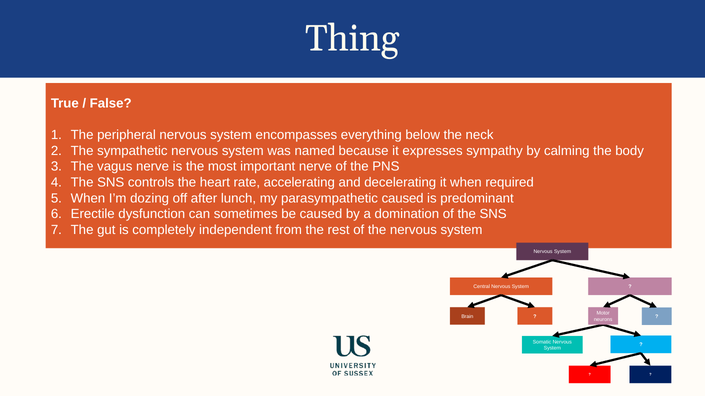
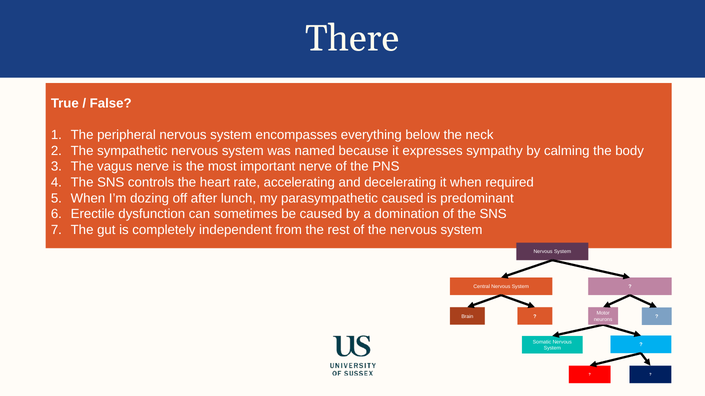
Thing: Thing -> There (352, 39)
